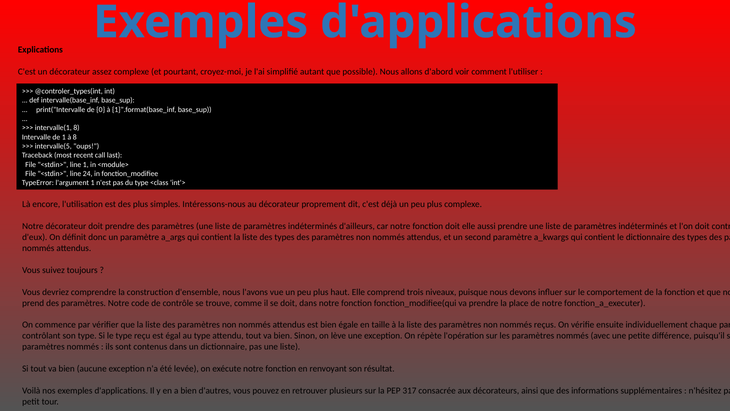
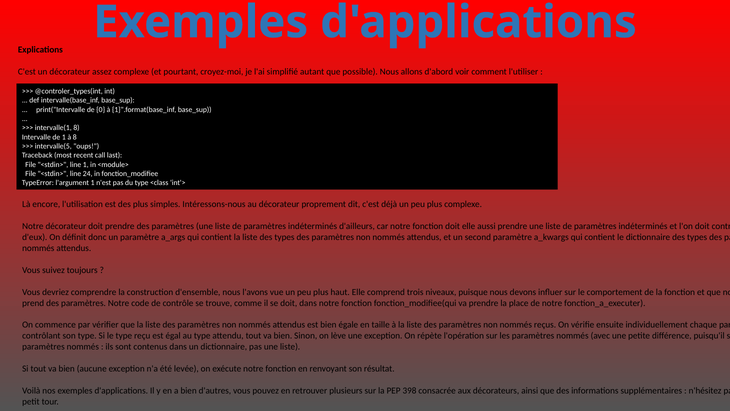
317: 317 -> 398 (409, 390)
